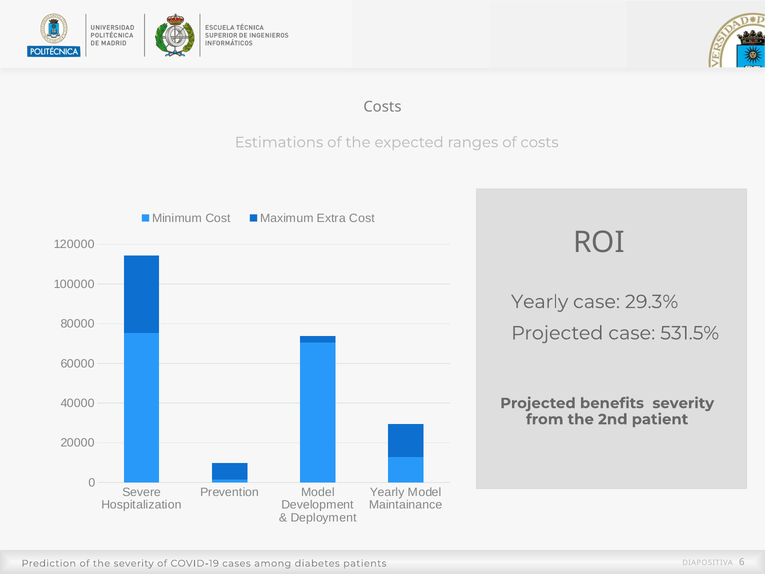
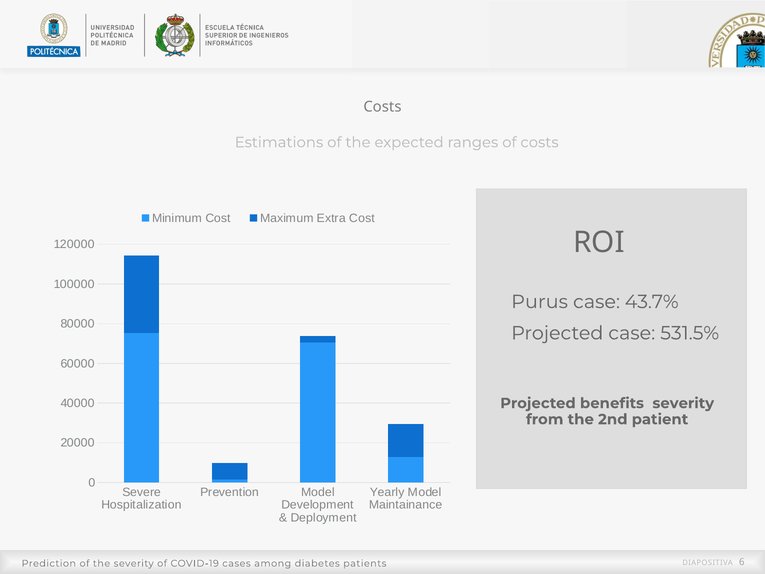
Yearly: Yearly -> Purus (540, 302)
29.3%: 29.3% -> 43.7% (652, 302)
